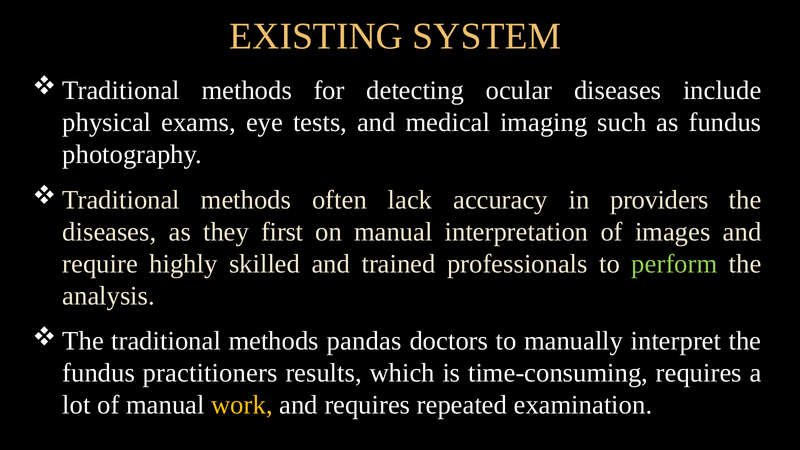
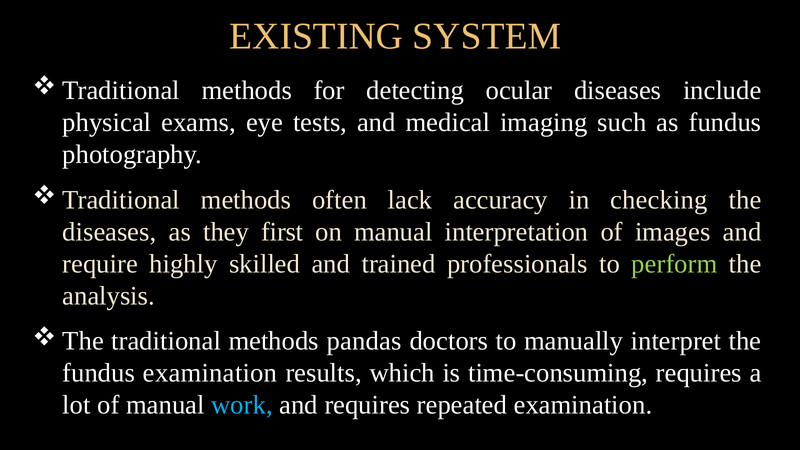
providers: providers -> checking (659, 200)
fundus practitioners: practitioners -> examination (210, 373)
work colour: yellow -> light blue (242, 405)
